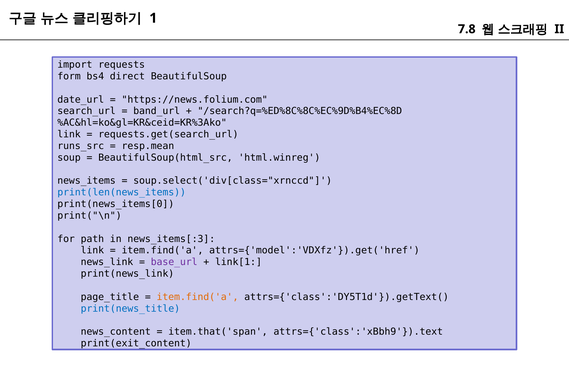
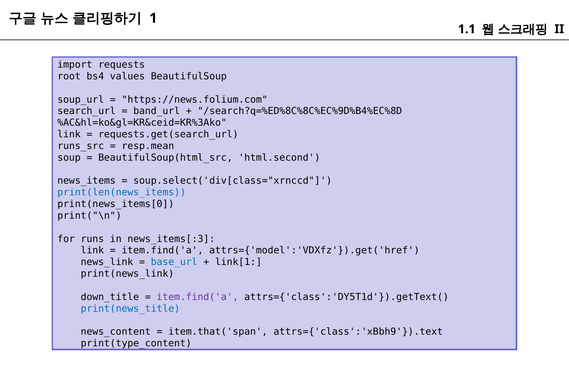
7.8: 7.8 -> 1.1 (467, 29)
form: form -> root (69, 76)
direct: direct -> values (127, 76)
date_url: date_url -> soup_url (81, 100)
html.winreg: html.winreg -> html.second (279, 158)
path: path -> runs (92, 239)
base_url colour: purple -> blue (174, 263)
page_title: page_title -> down_title (110, 297)
item.find('a colour: orange -> purple (198, 297)
print(exit_content: print(exit_content -> print(type_content (136, 344)
